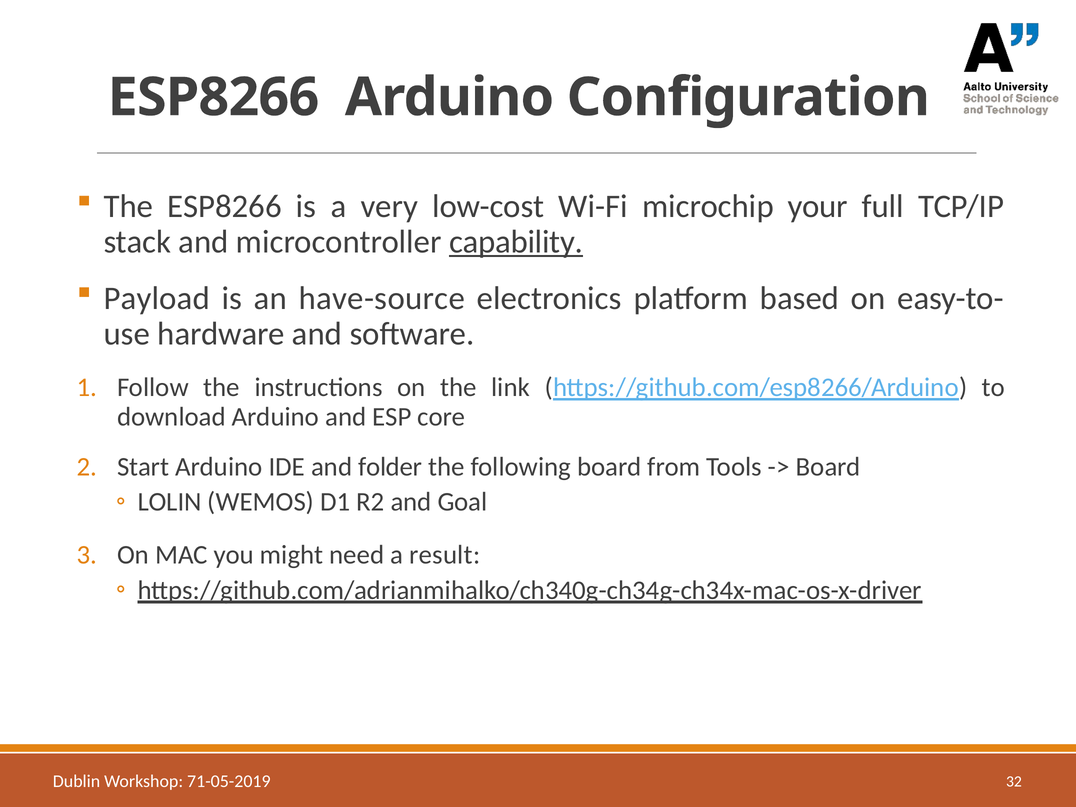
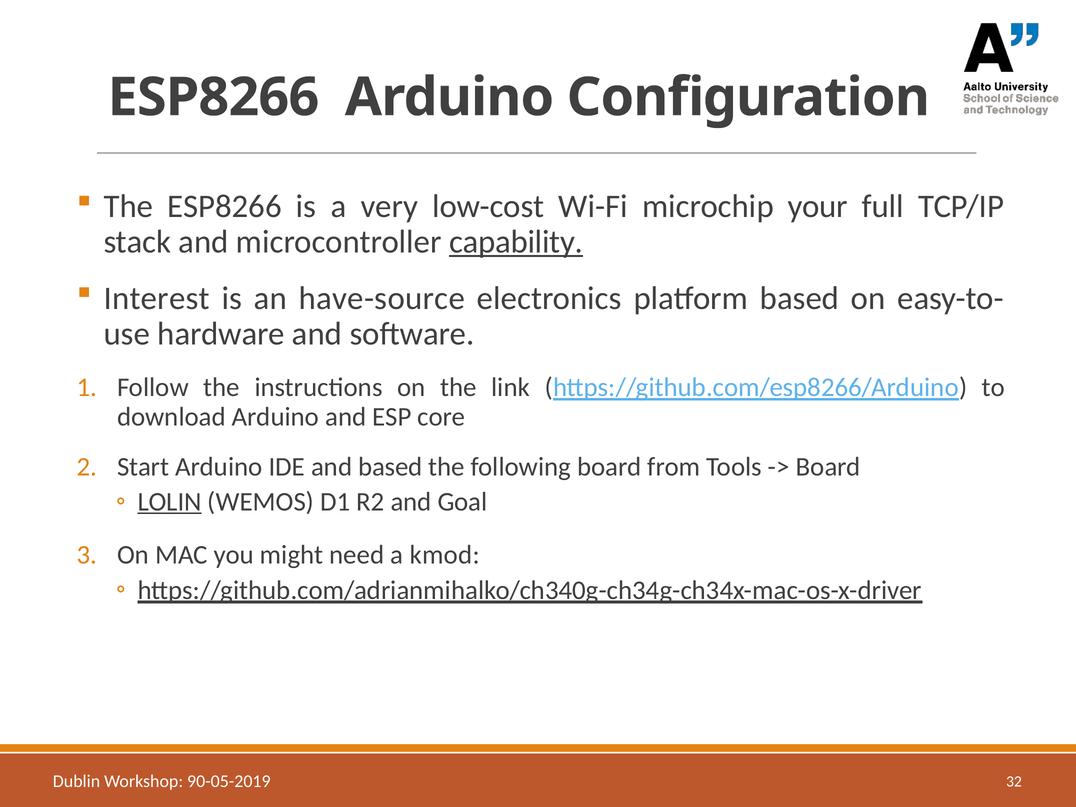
Payload: Payload -> Interest (157, 298)
and folder: folder -> based (390, 467)
LOLIN underline: none -> present (170, 502)
result: result -> kmod (445, 555)
71-05-2019: 71-05-2019 -> 90-05-2019 (229, 781)
